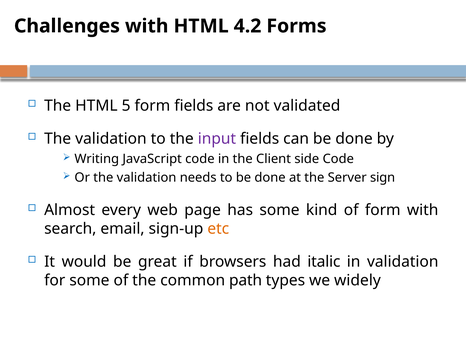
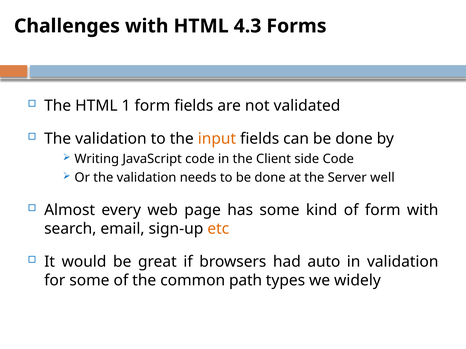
4.2: 4.2 -> 4.3 (248, 26)
5: 5 -> 1 (126, 106)
input colour: purple -> orange (217, 139)
sign: sign -> well (382, 178)
italic: italic -> auto (324, 262)
